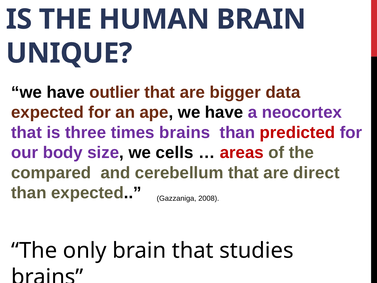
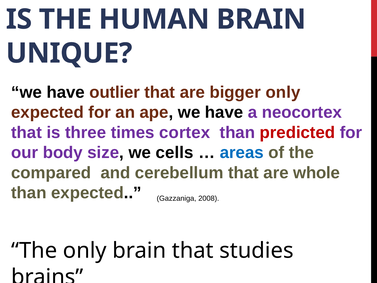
bigger data: data -> only (283, 92)
times brains: brains -> cortex (185, 132)
areas colour: red -> blue (242, 152)
direct: direct -> whole (317, 173)
